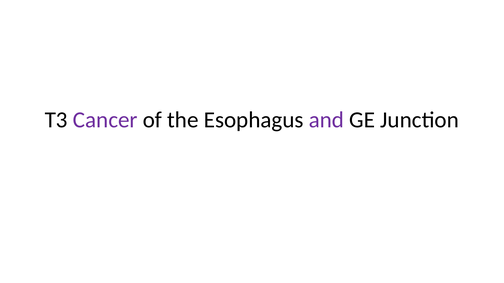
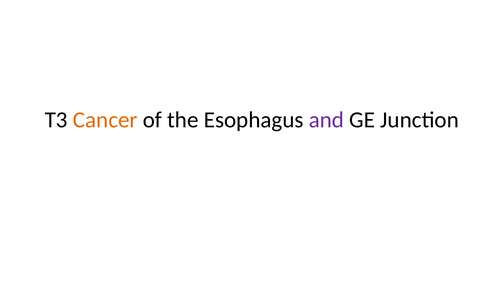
Cancer colour: purple -> orange (105, 120)
